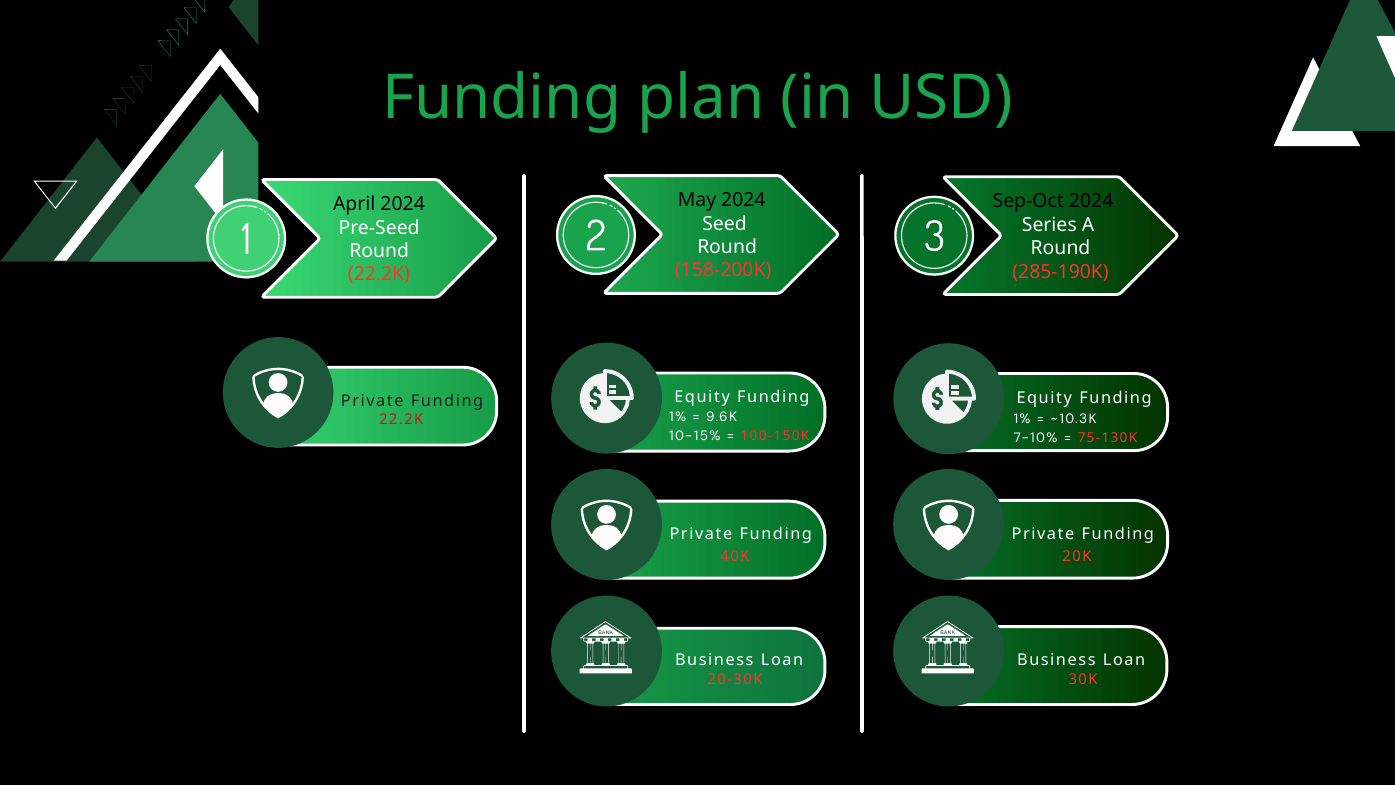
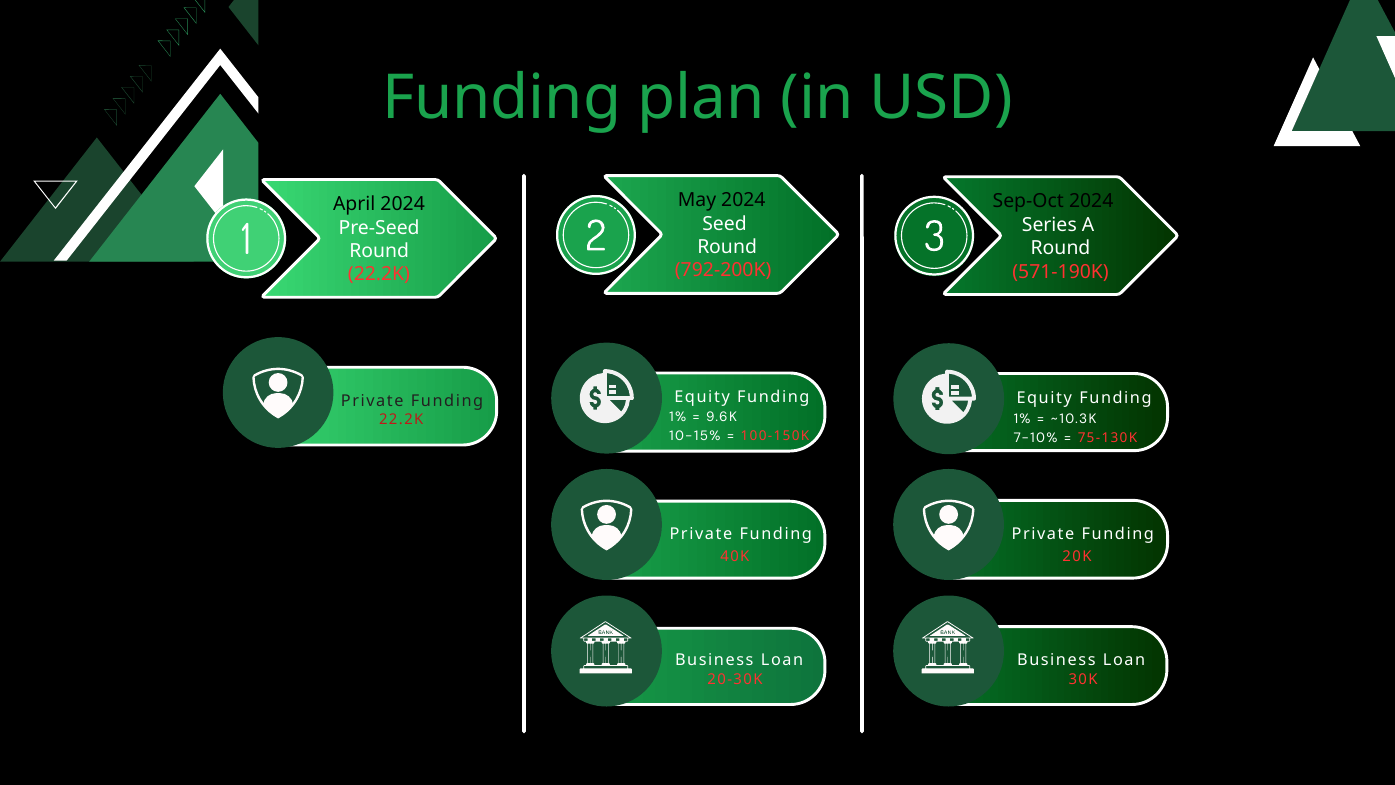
158-200K: 158-200K -> 792-200K (723, 270)
285-190K: 285-190K -> 571-190K (1061, 272)
